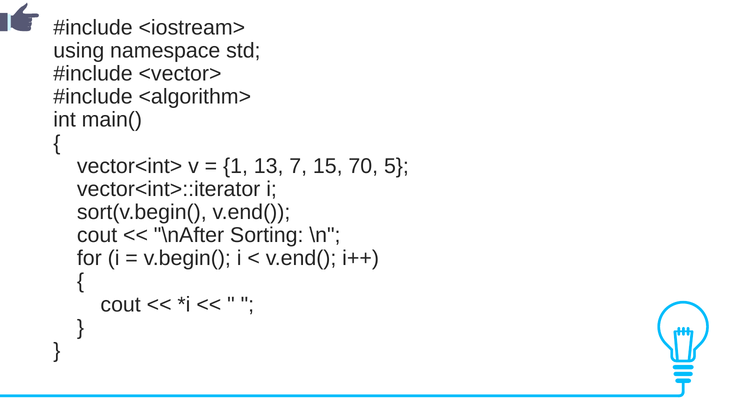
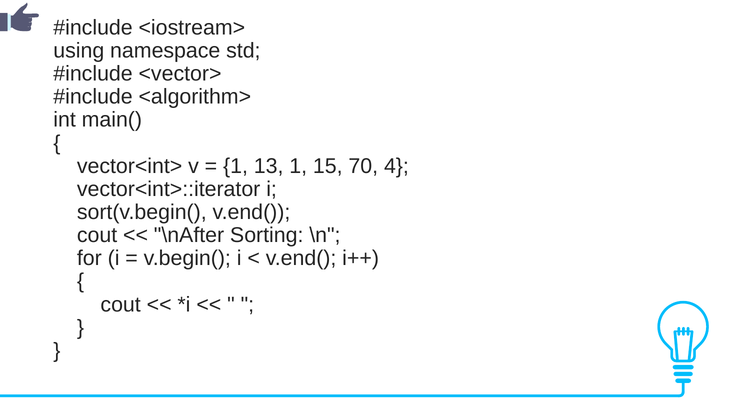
13 7: 7 -> 1 (298, 166)
5: 5 -> 4 (396, 166)
